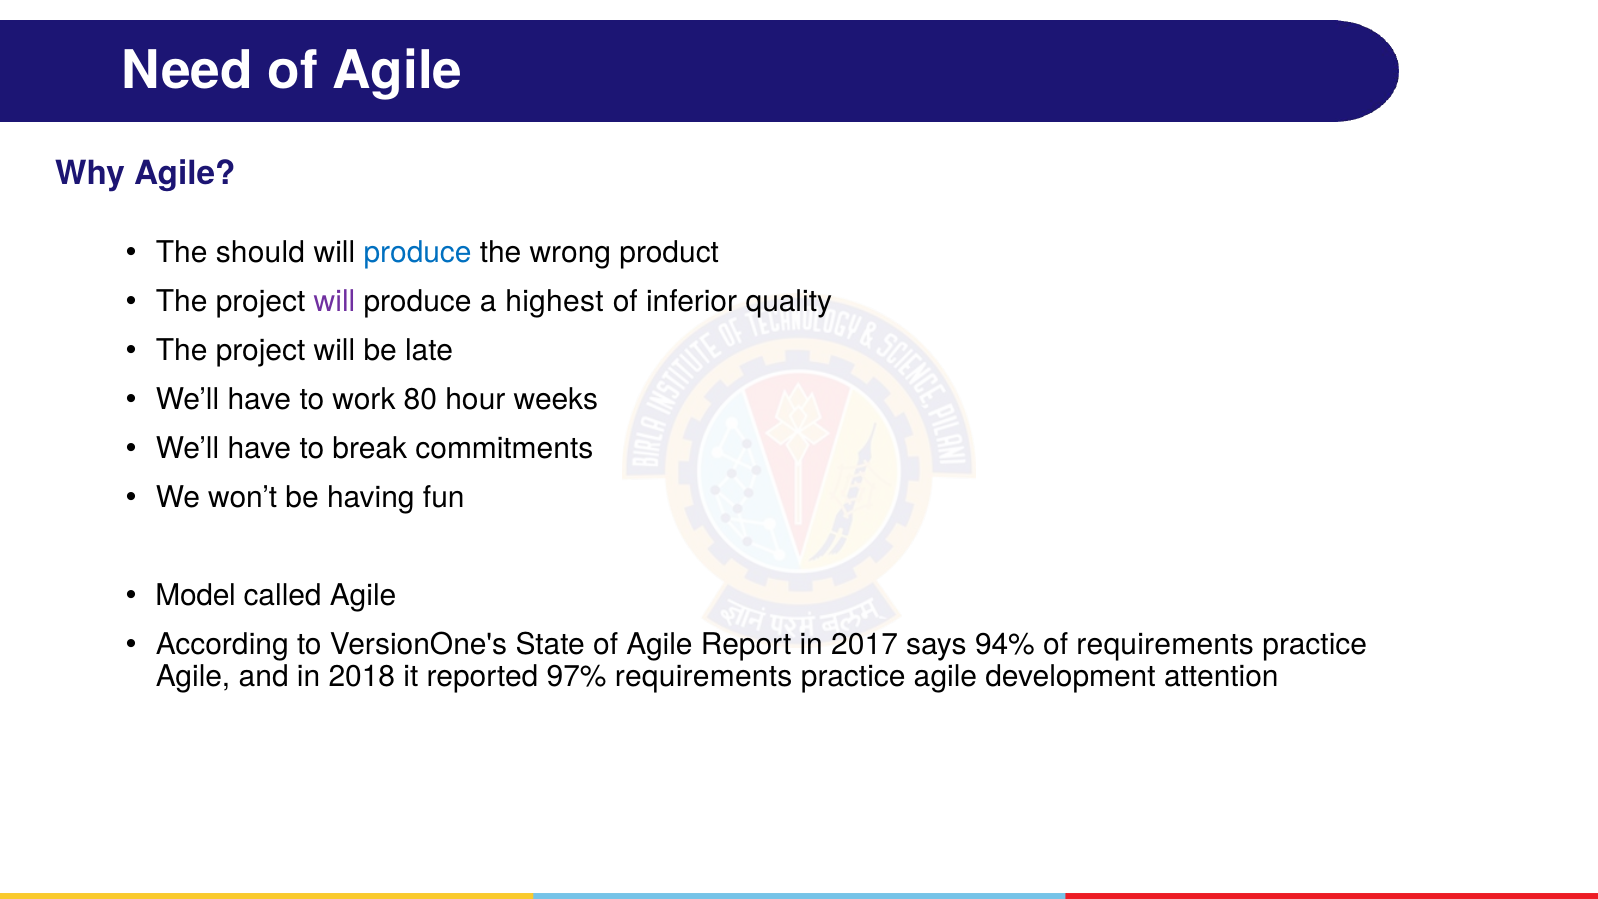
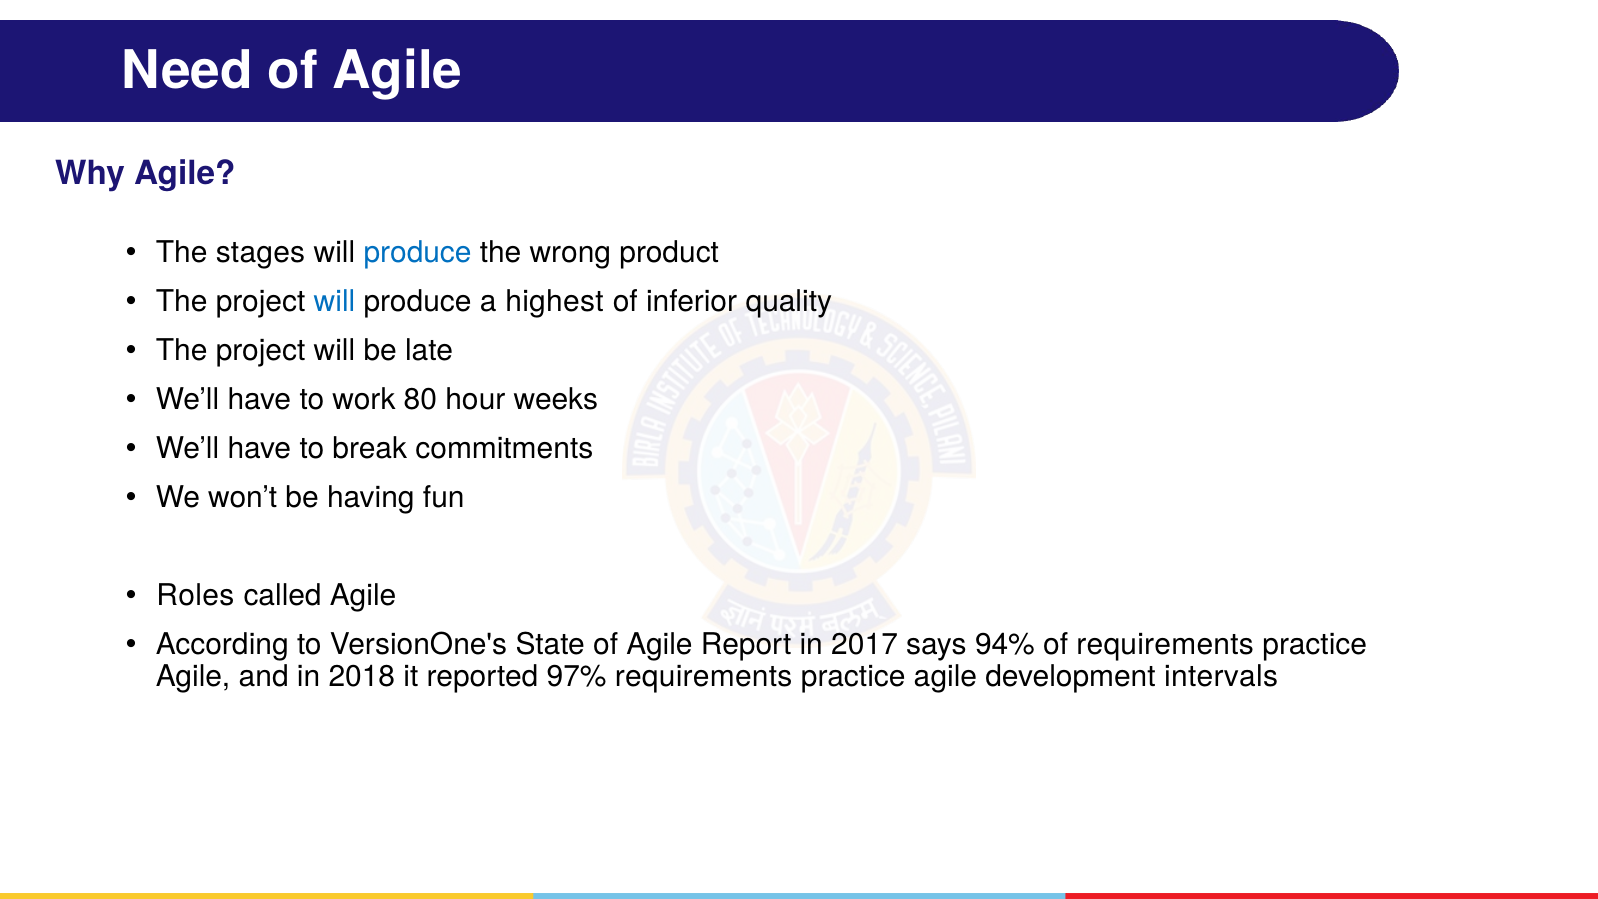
should: should -> stages (260, 252)
will colour: purple -> blue (335, 301)
Model: Model -> Roles (195, 595)
attention: attention -> intervals (1221, 677)
